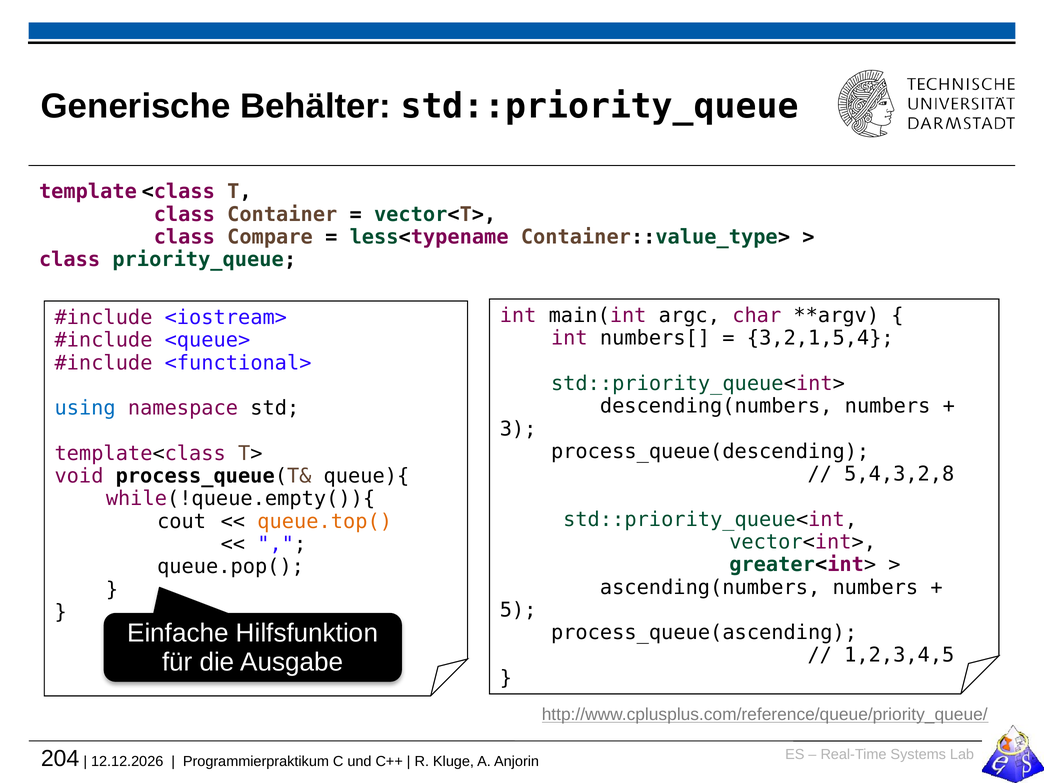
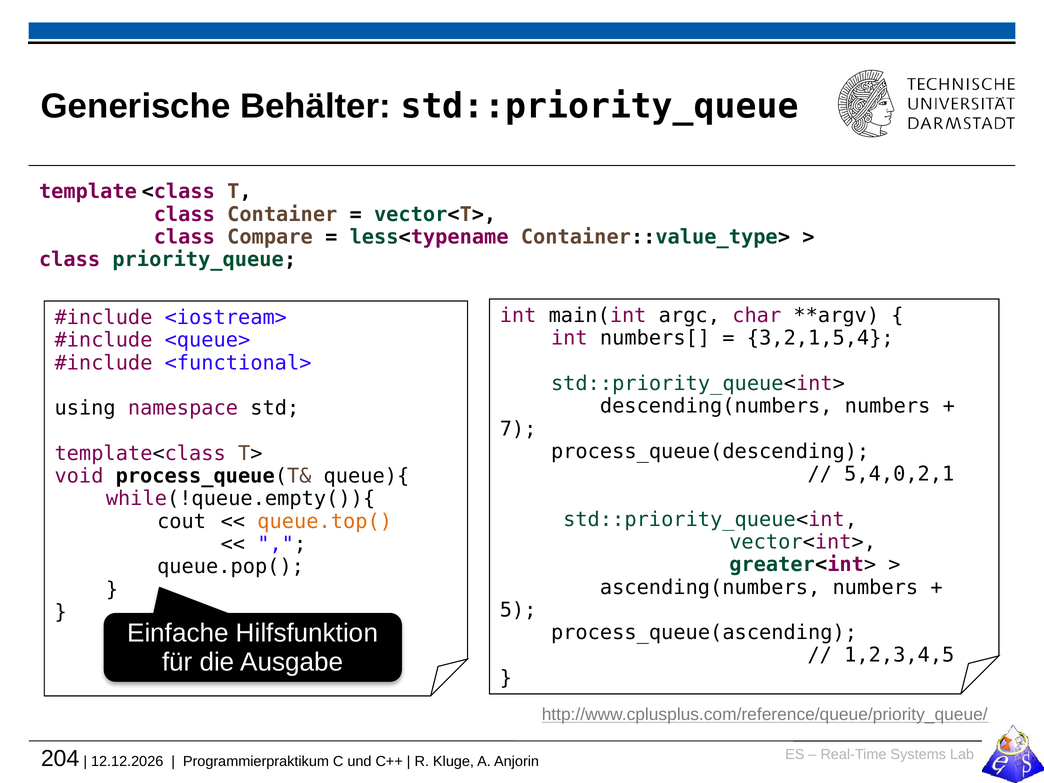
using colour: blue -> black (85, 408)
3: 3 -> 7 (518, 429)
5,4,3,2,8: 5,4,3,2,8 -> 5,4,0,2,1 (899, 474)
